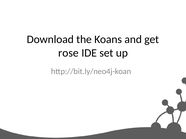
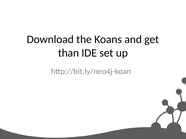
rose: rose -> than (69, 53)
